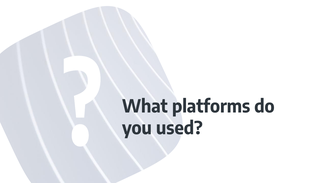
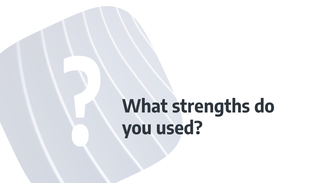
platforms: platforms -> strengths (211, 107)
